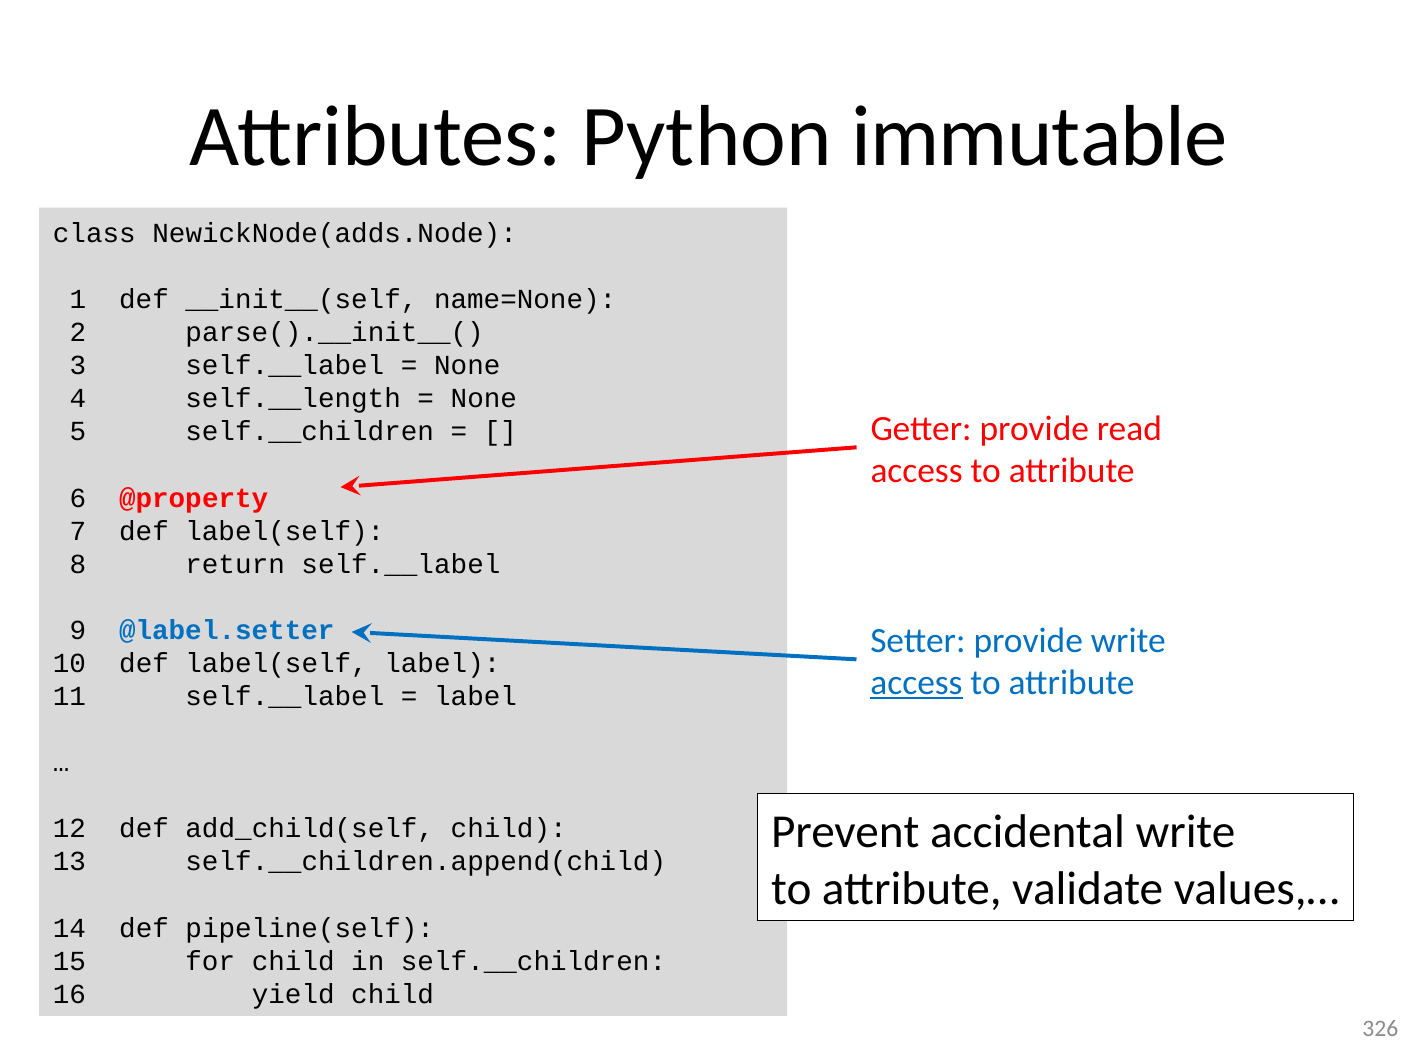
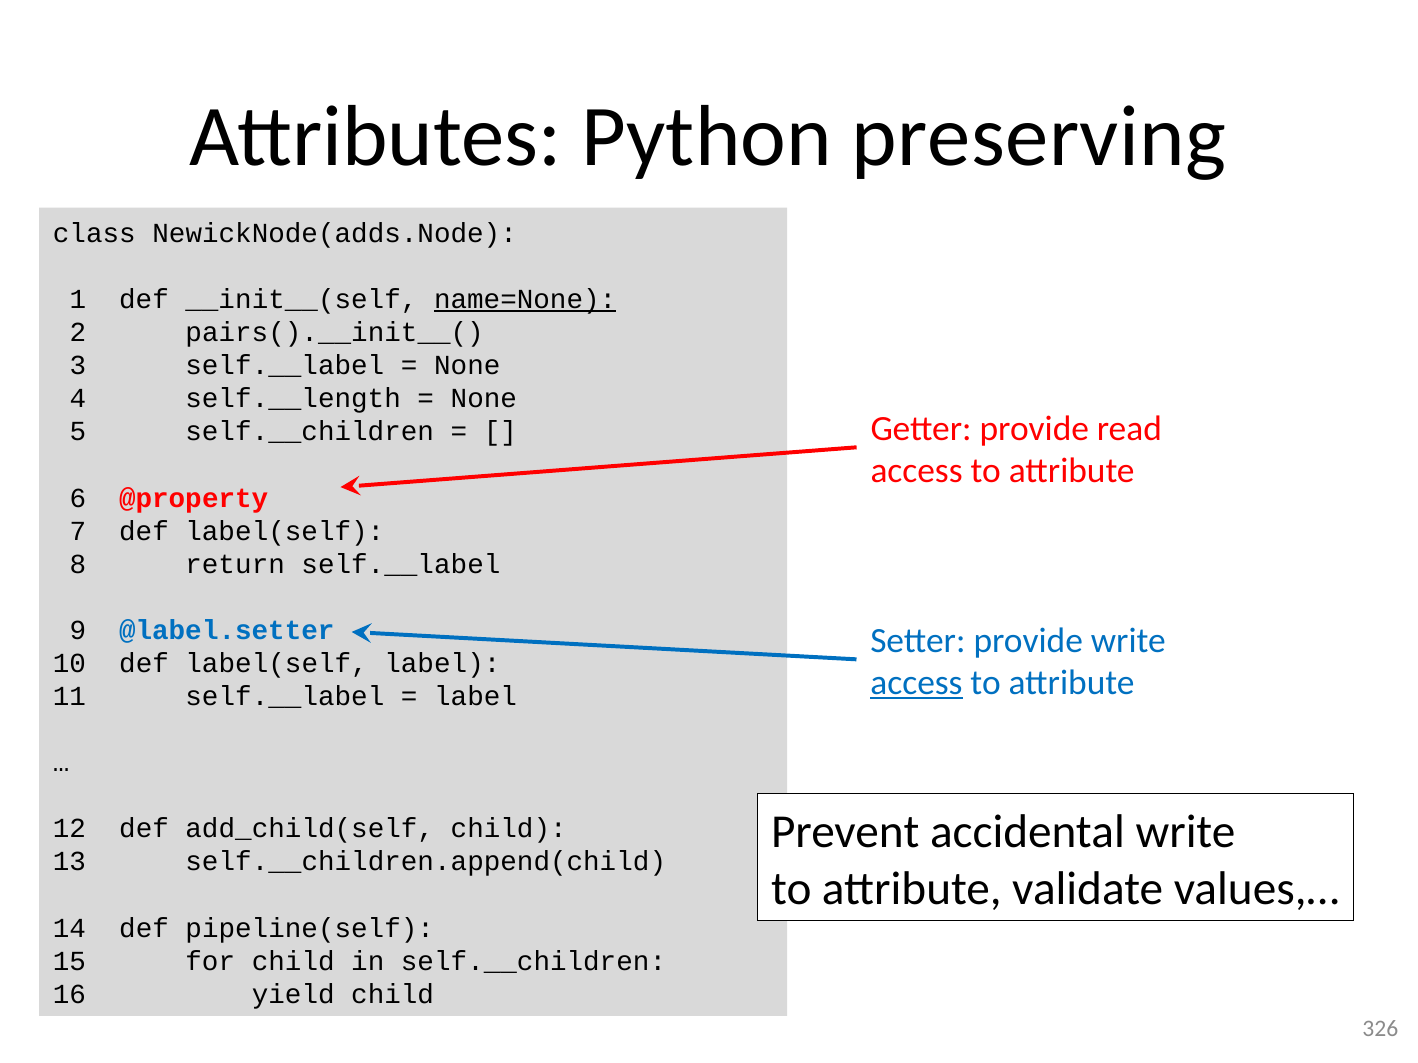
immutable: immutable -> preserving (1039, 137)
name=None underline: none -> present (525, 300)
parse().__init__(: parse().__init__( -> pairs().__init__( (335, 333)
